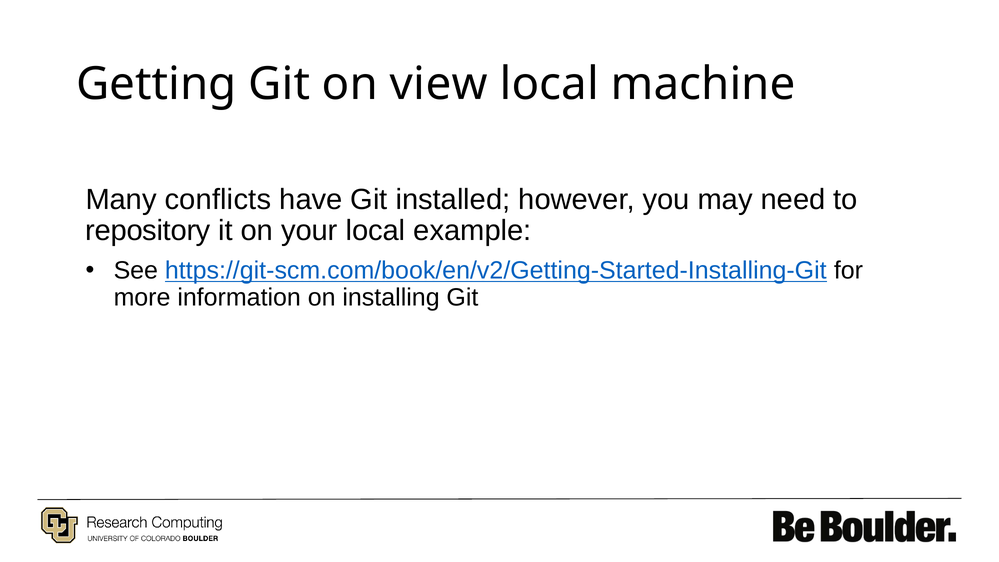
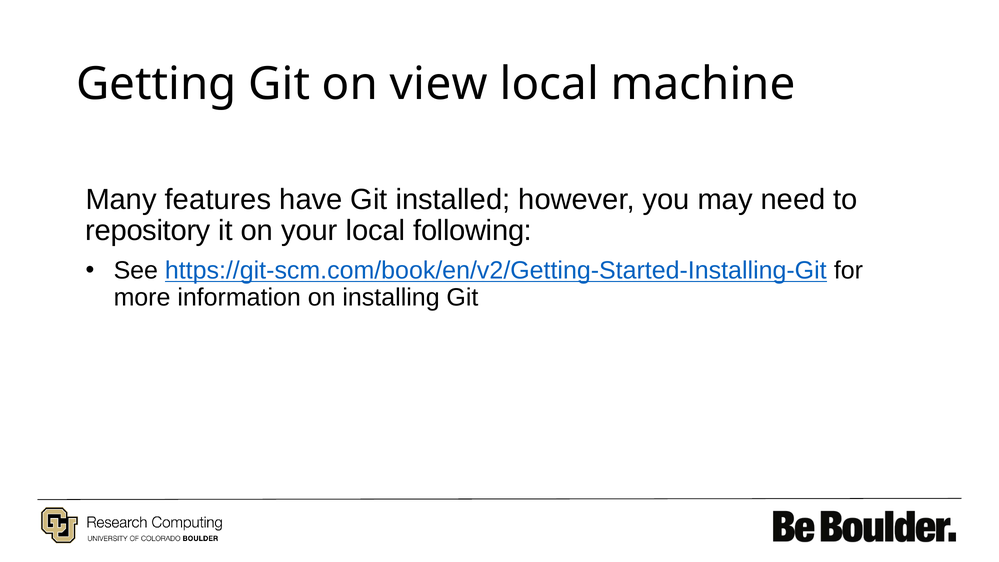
conflicts: conflicts -> features (218, 199)
example: example -> following (473, 231)
